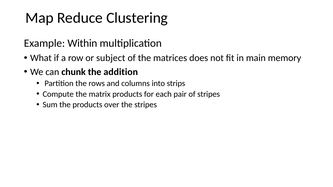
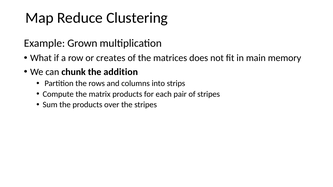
Within: Within -> Grown (82, 43)
subject: subject -> creates (111, 58)
